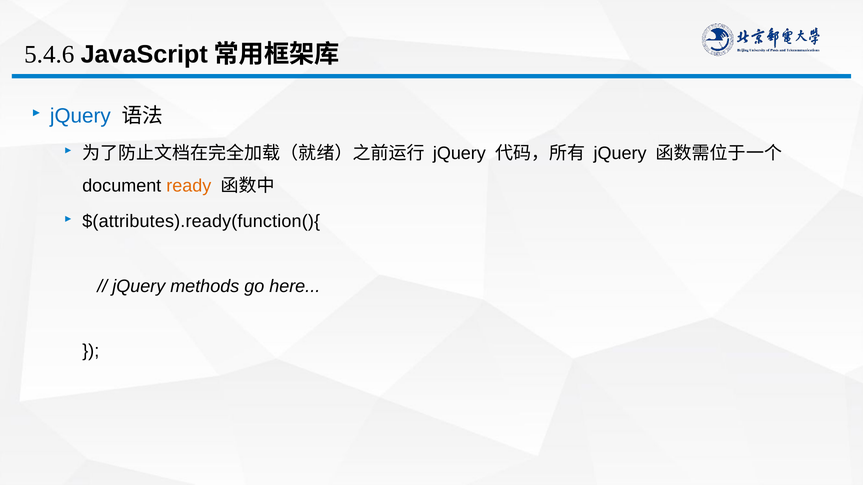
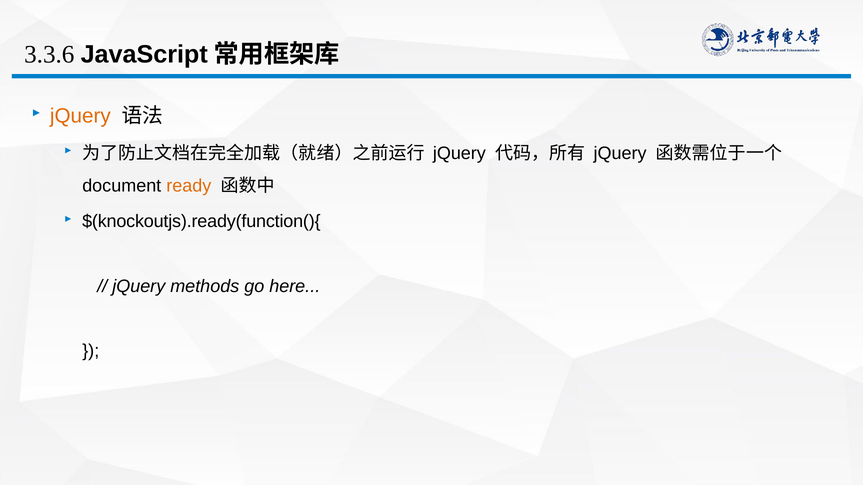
5.4.6: 5.4.6 -> 3.3.6 (49, 55)
jQuery colour: blue -> orange (80, 116)
$(attributes).ready(function(){: $(attributes).ready(function(){ -> $(knockoutjs).ready(function(){ (201, 222)
